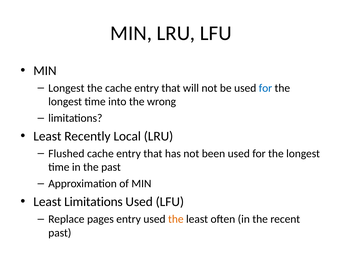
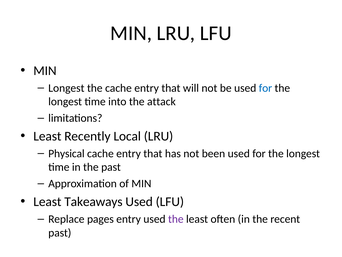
wrong: wrong -> attack (161, 102)
Flushed: Flushed -> Physical (66, 153)
Least Limitations: Limitations -> Takeaways (93, 201)
the colour: orange -> purple (176, 219)
